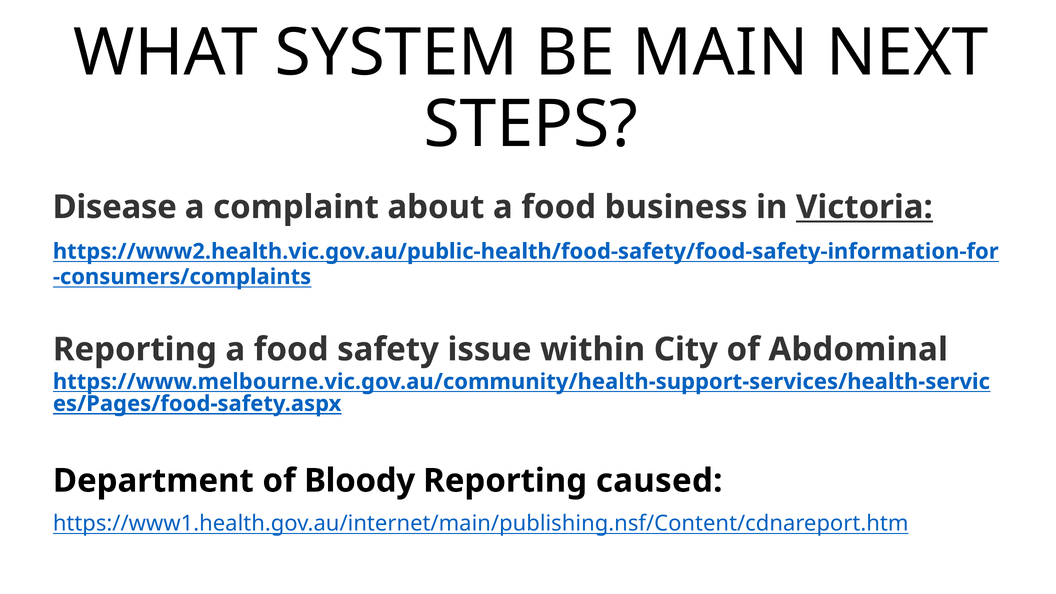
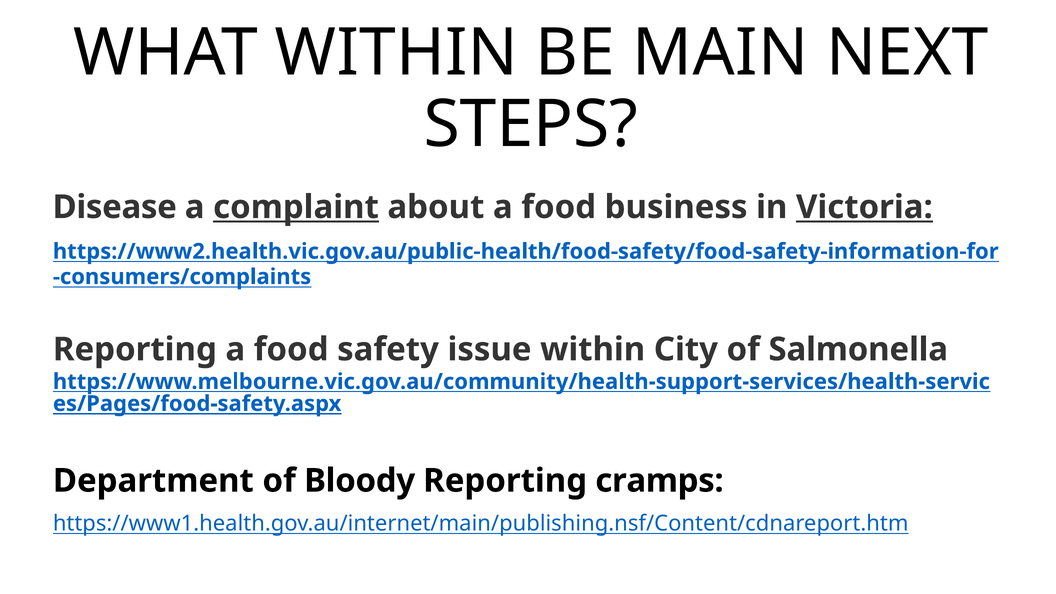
WHAT SYSTEM: SYSTEM -> WITHIN (397, 53)
complaint underline: none -> present (296, 207)
Abdominal: Abdominal -> Salmonella (858, 349)
caused: caused -> cramps (659, 481)
